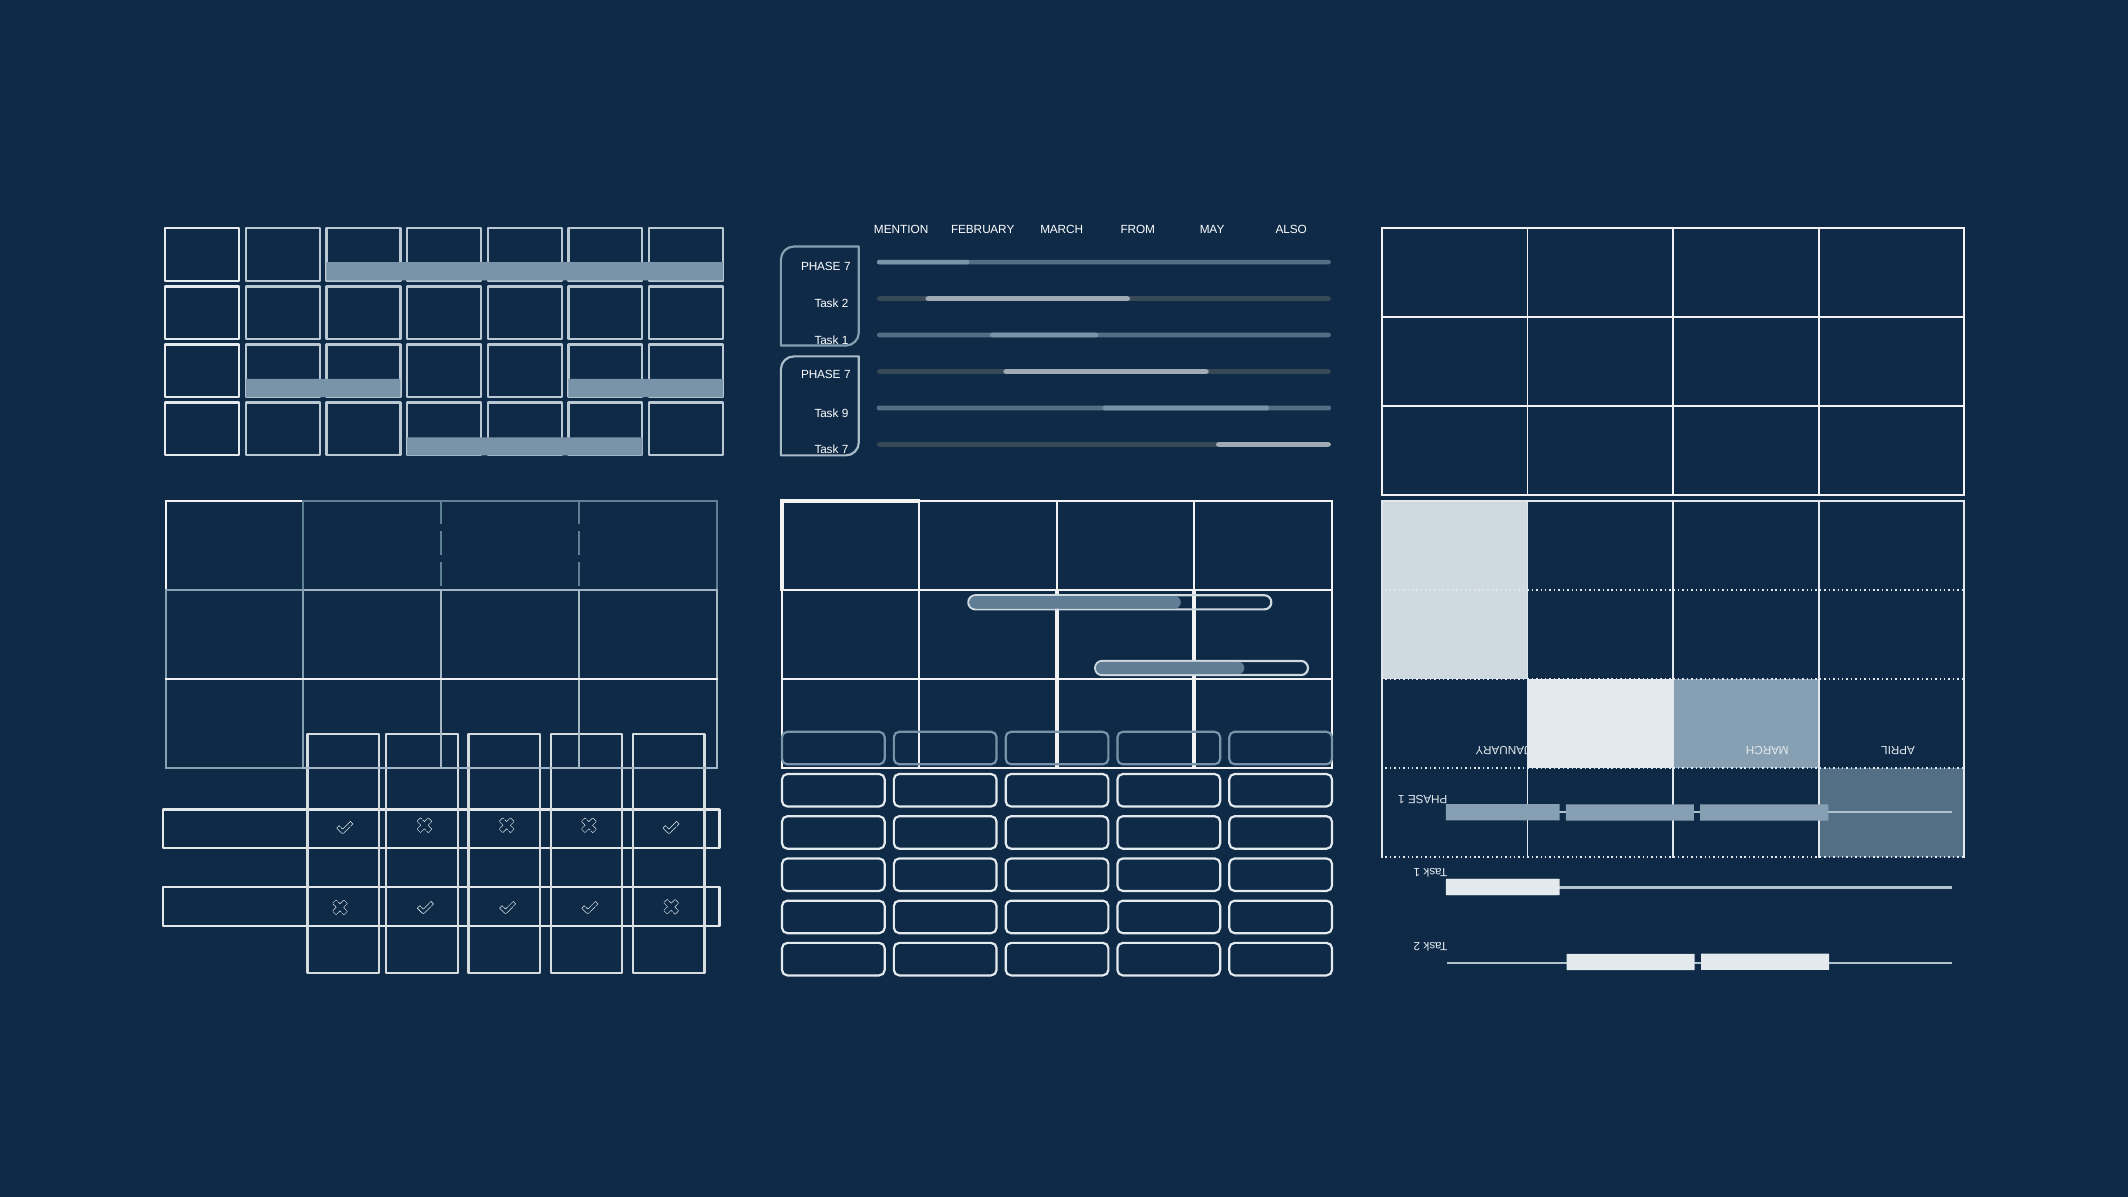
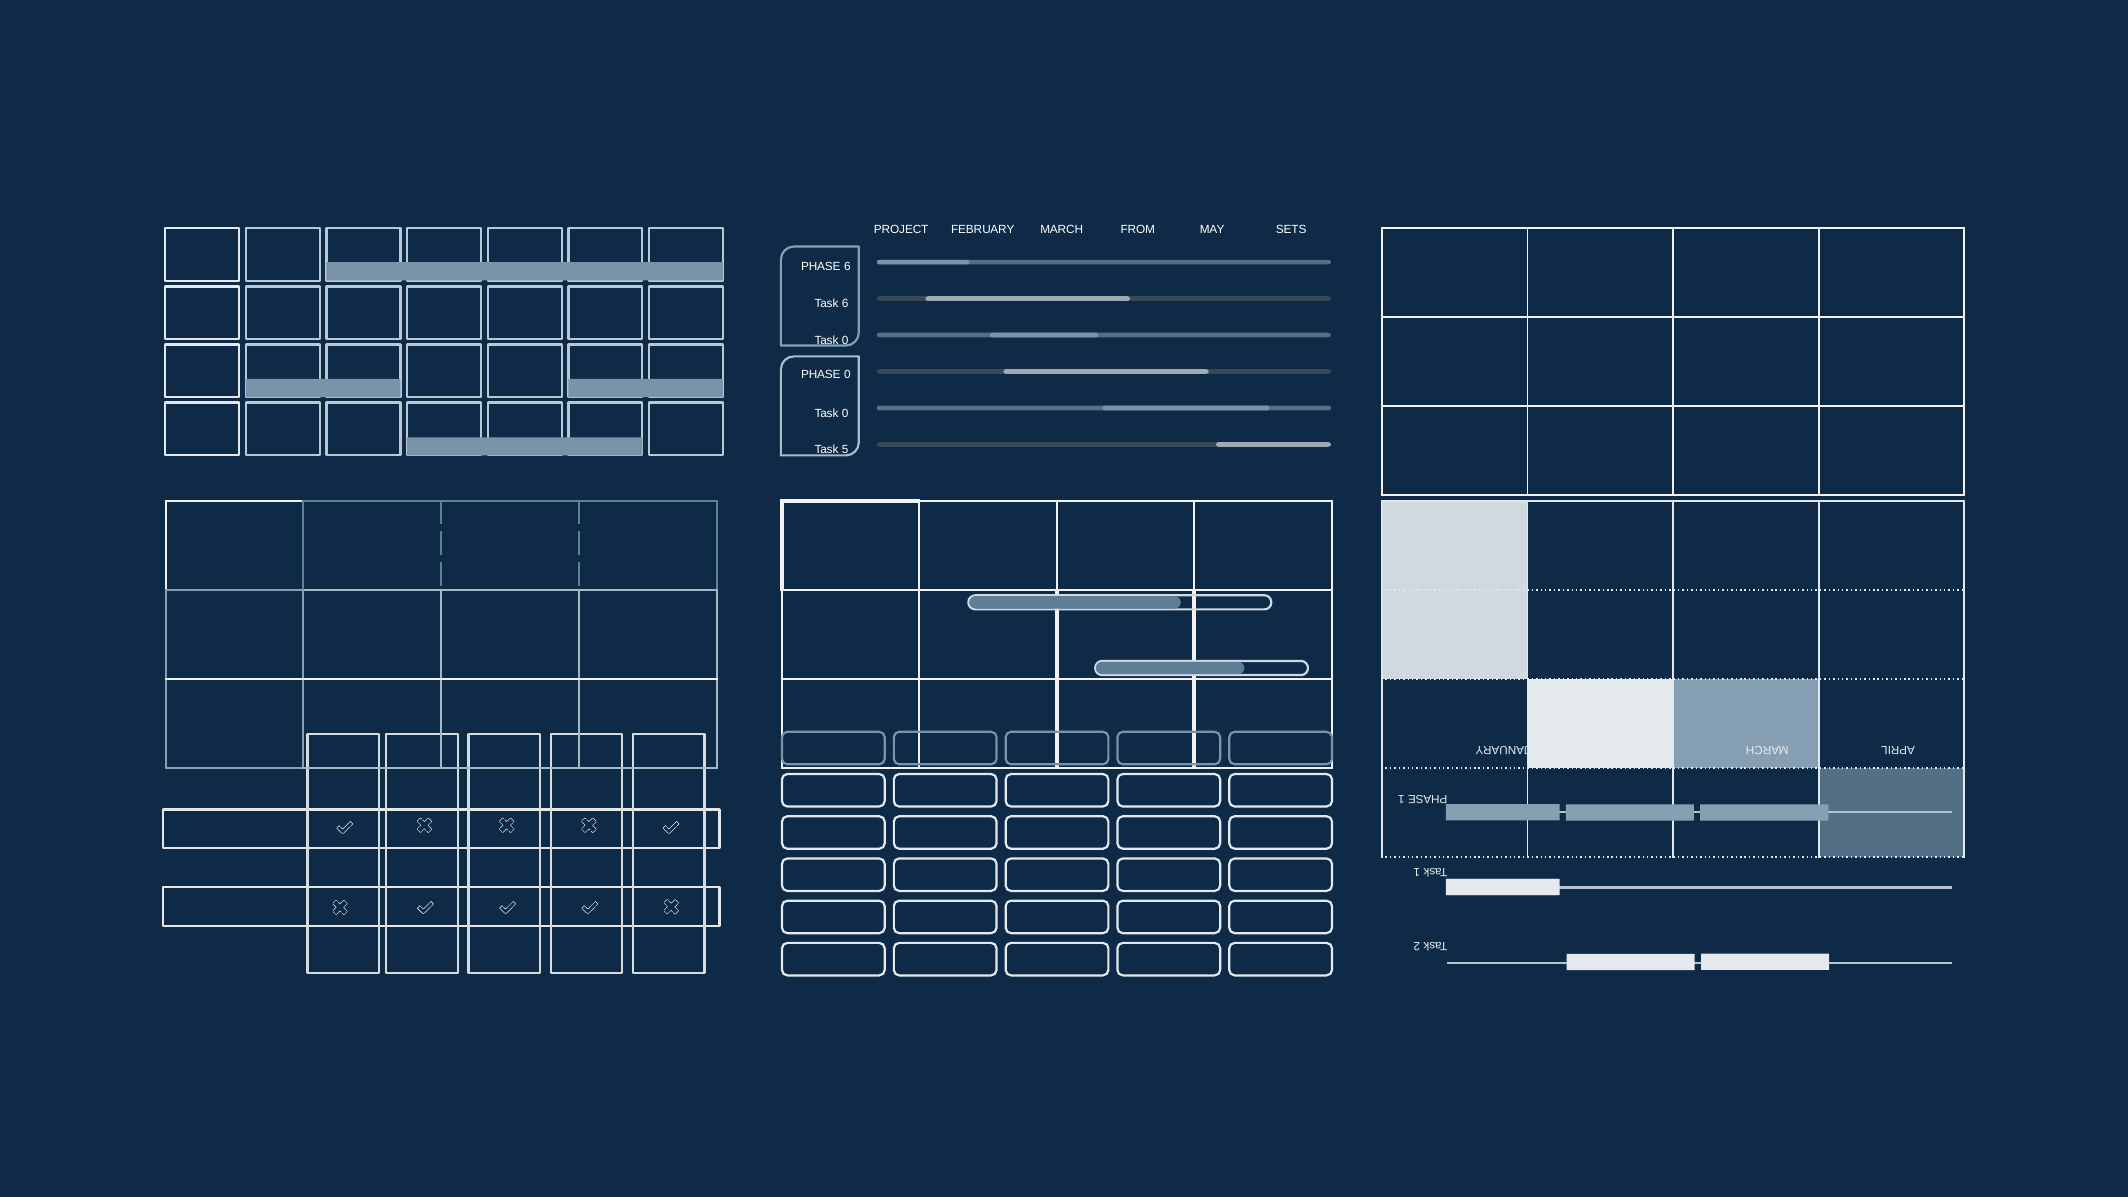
MENTION: MENTION -> PROJECT (901, 229)
ALSO: ALSO -> SETS (1291, 229)
7: 7 -> 6 (847, 266)
Task 2: 2 -> 6 (845, 304)
1: 1 -> 0 (845, 341)
7: 7 -> 0 (847, 375)
9: 9 -> 0 (845, 413)
Task 7: 7 -> 5 (845, 450)
